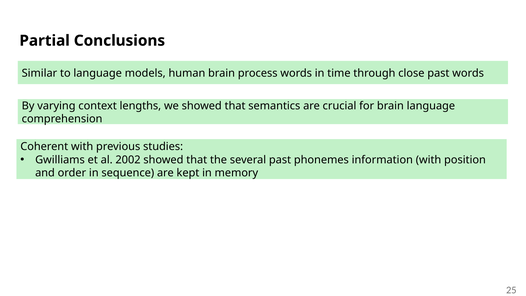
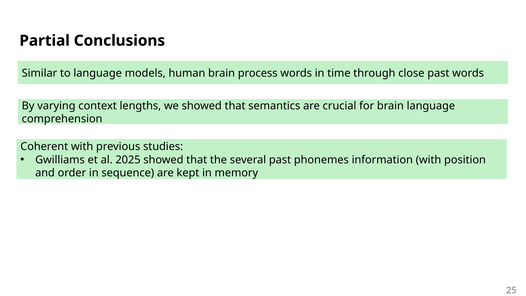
2002: 2002 -> 2025 (128, 160)
